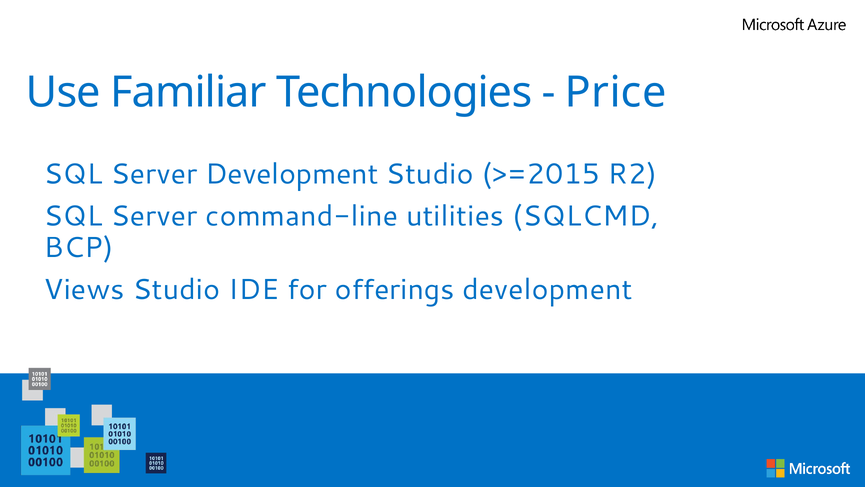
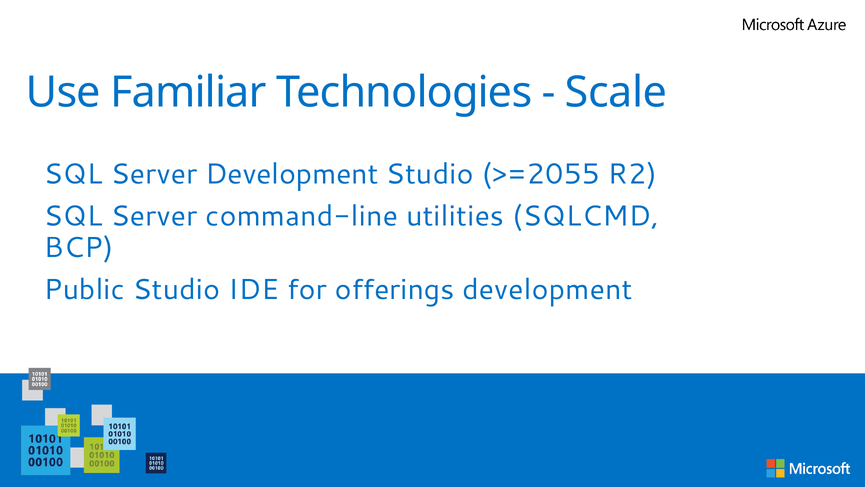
Price: Price -> Scale (616, 92)
>=2015: >=2015 -> >=2055 (541, 174)
Views: Views -> Public (84, 289)
